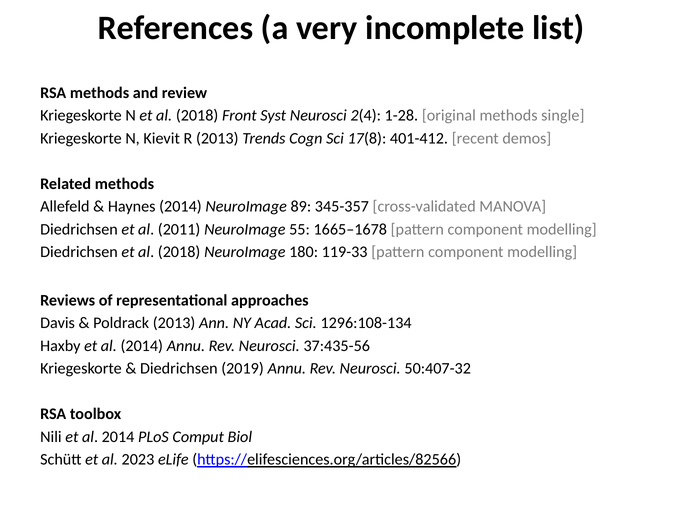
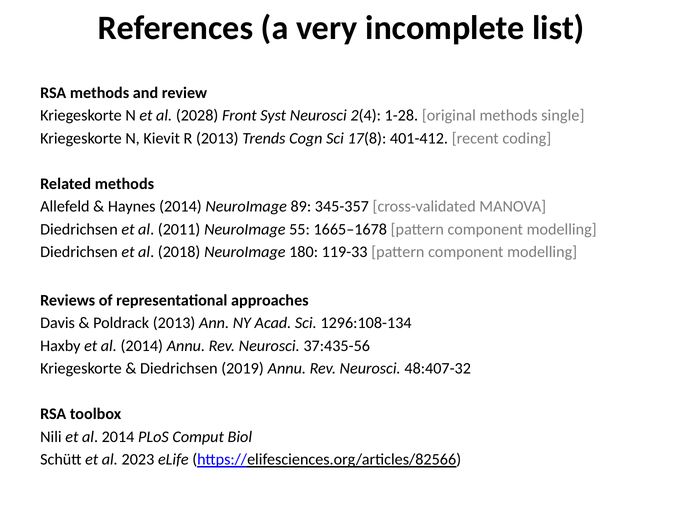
N et al 2018: 2018 -> 2028 (197, 116)
demos: demos -> coding (527, 138)
50:407-32: 50:407-32 -> 48:407-32 (438, 369)
